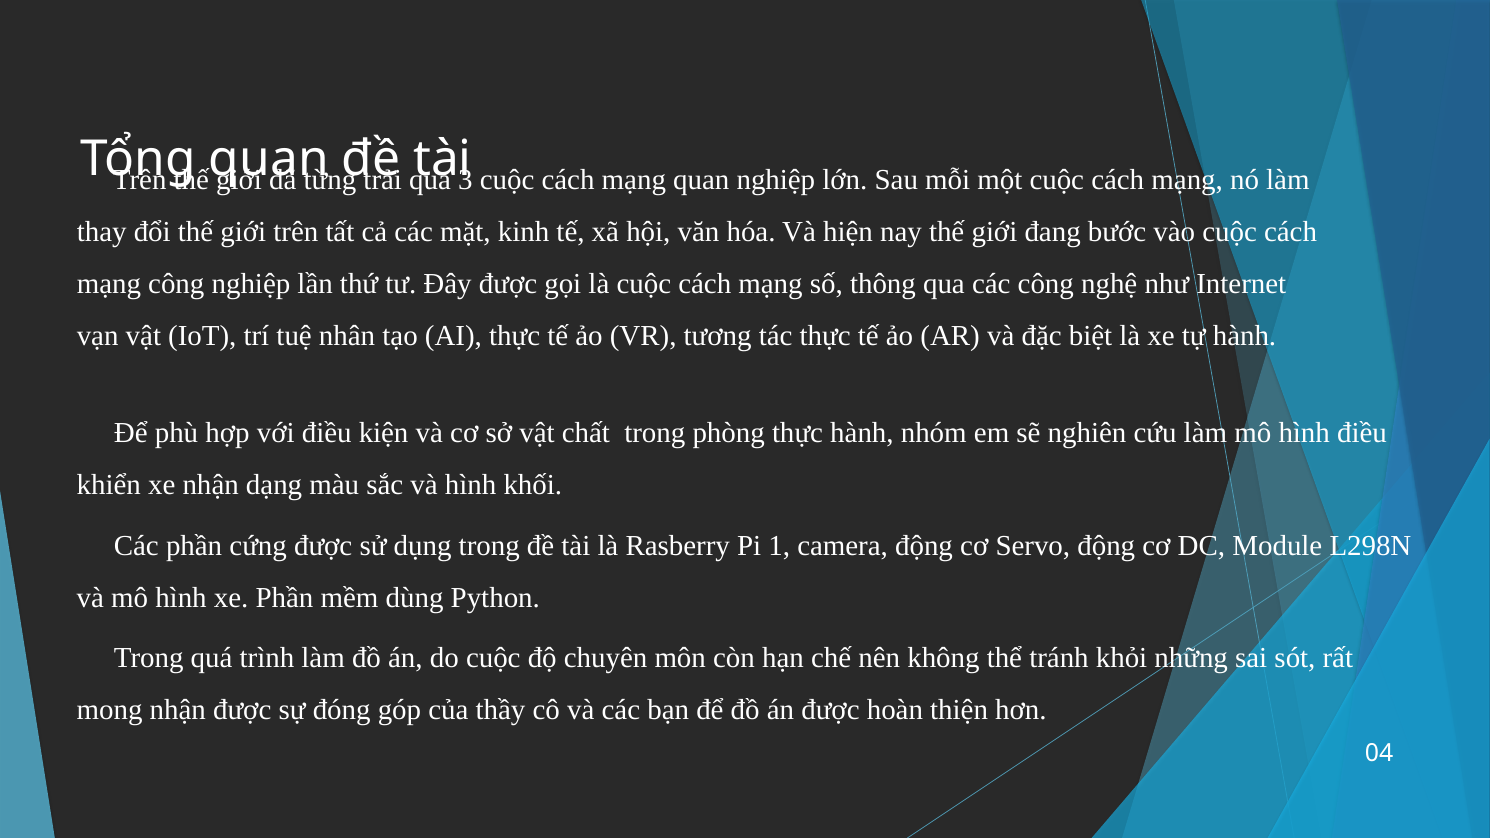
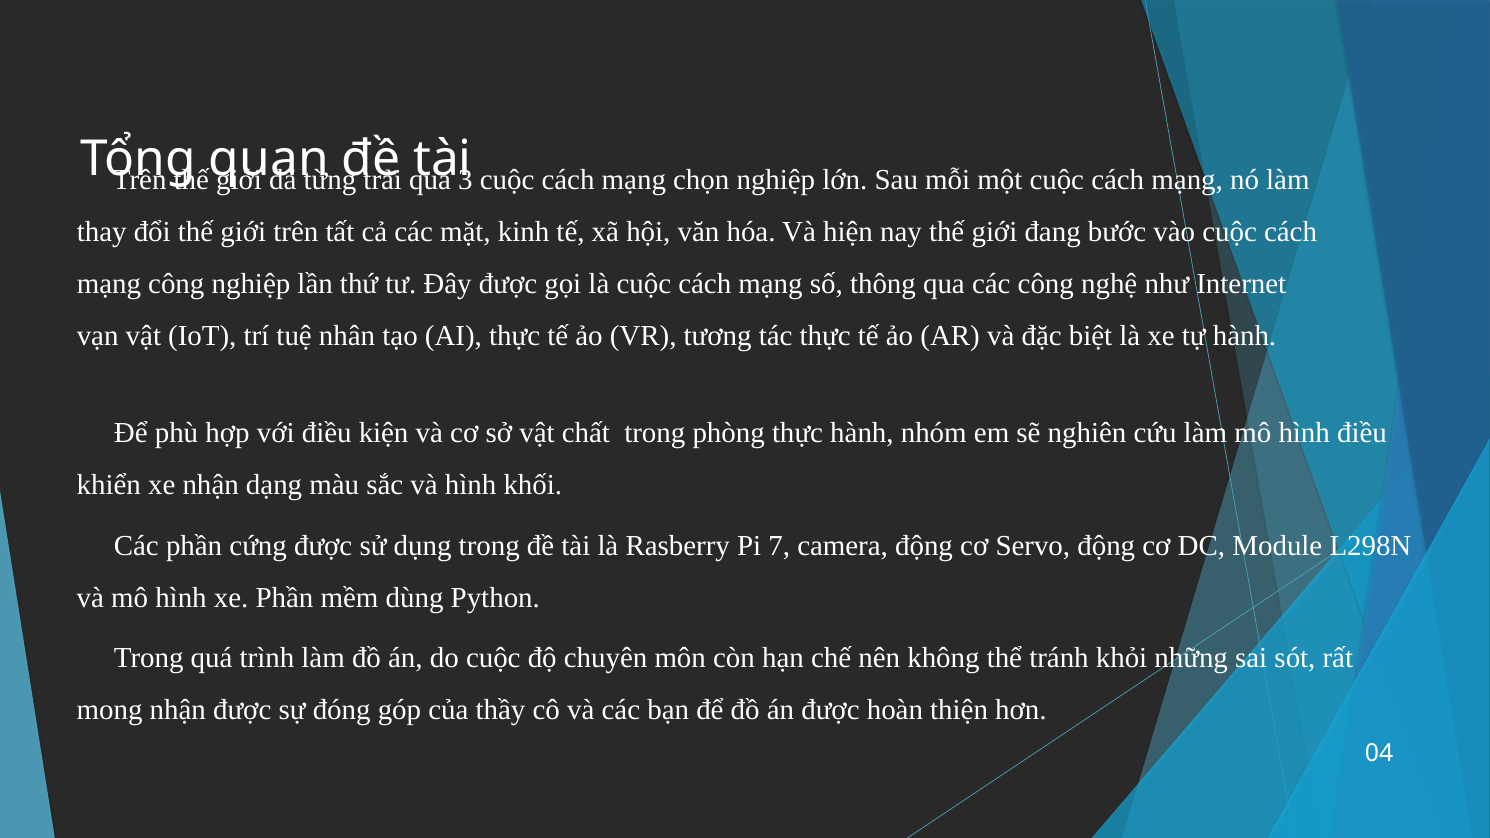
mạng quan: quan -> chọn (701, 180)
1: 1 -> 7 (779, 546)
